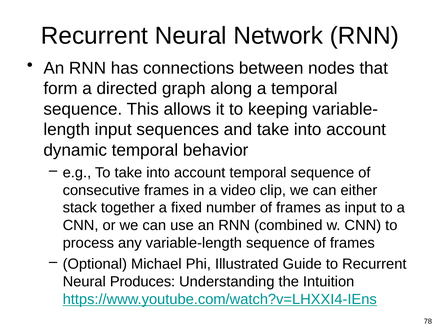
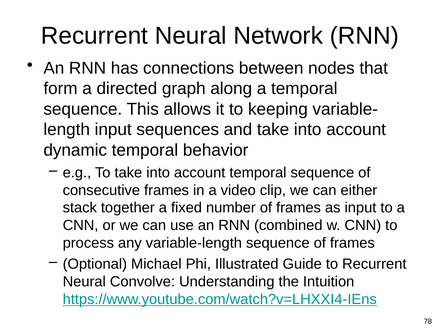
Produces: Produces -> Convolve (142, 282)
